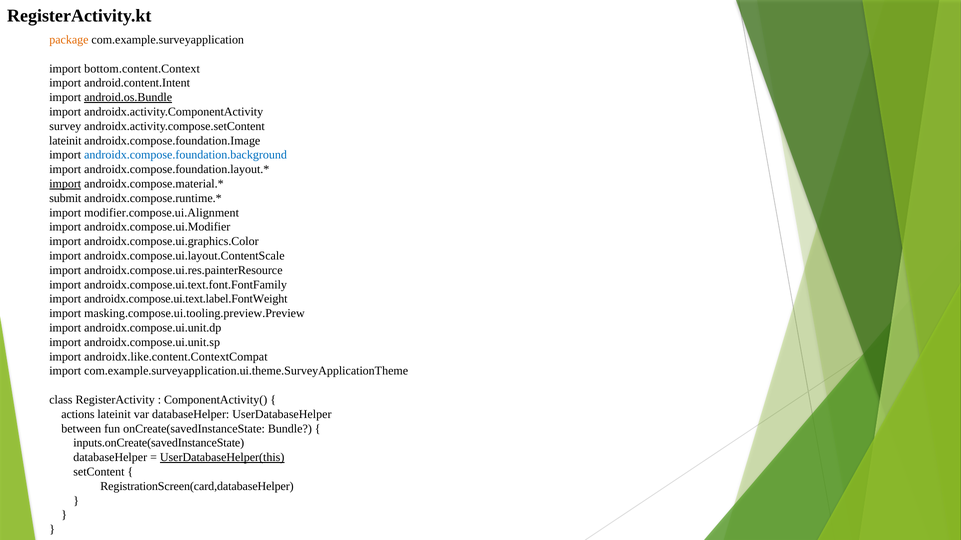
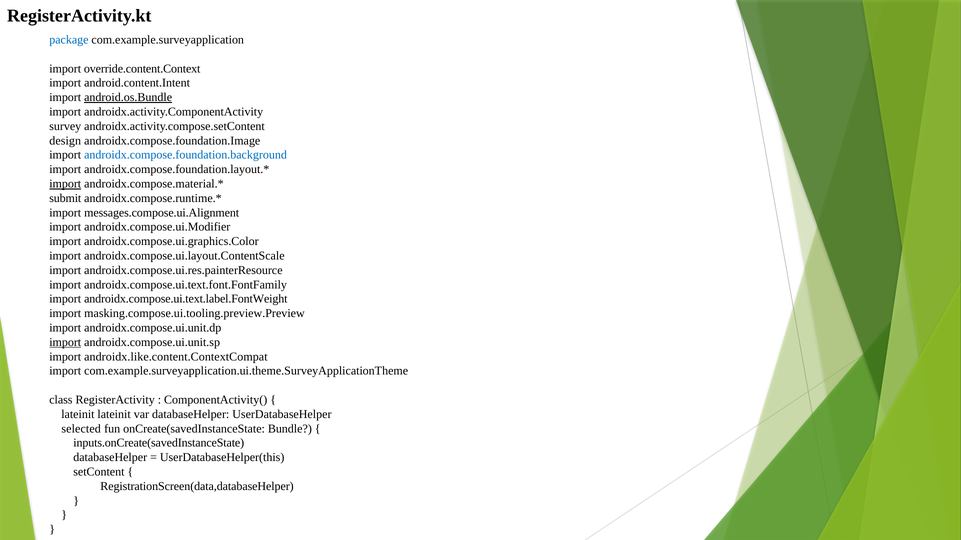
package colour: orange -> blue (69, 40)
bottom.content.Context: bottom.content.Context -> override.content.Context (142, 69)
lateinit: lateinit -> design (65, 141)
modifier.compose.ui.Alignment: modifier.compose.ui.Alignment -> messages.compose.ui.Alignment (162, 213)
import underline: none -> present (65, 343)
actions: actions -> lateinit (78, 415)
between: between -> selected (81, 429)
UserDatabaseHelper(this underline: present -> none (222, 458)
RegistrationScreen(card,databaseHelper: RegistrationScreen(card,databaseHelper -> RegistrationScreen(data,databaseHelper (197, 487)
